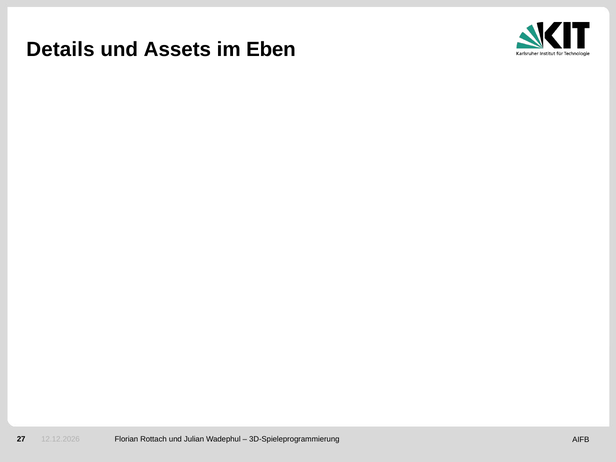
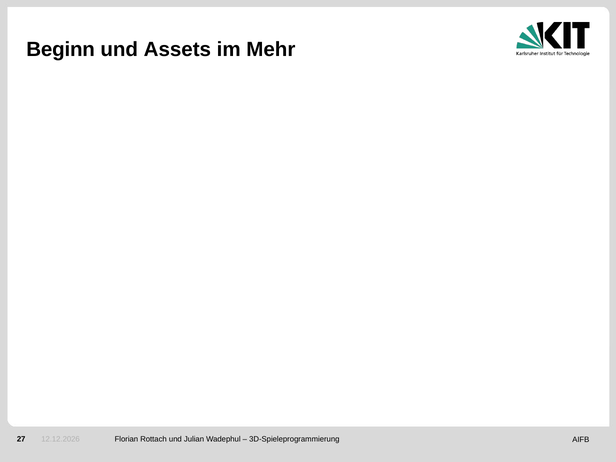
Details: Details -> Beginn (61, 49)
Eben: Eben -> Mehr (271, 49)
